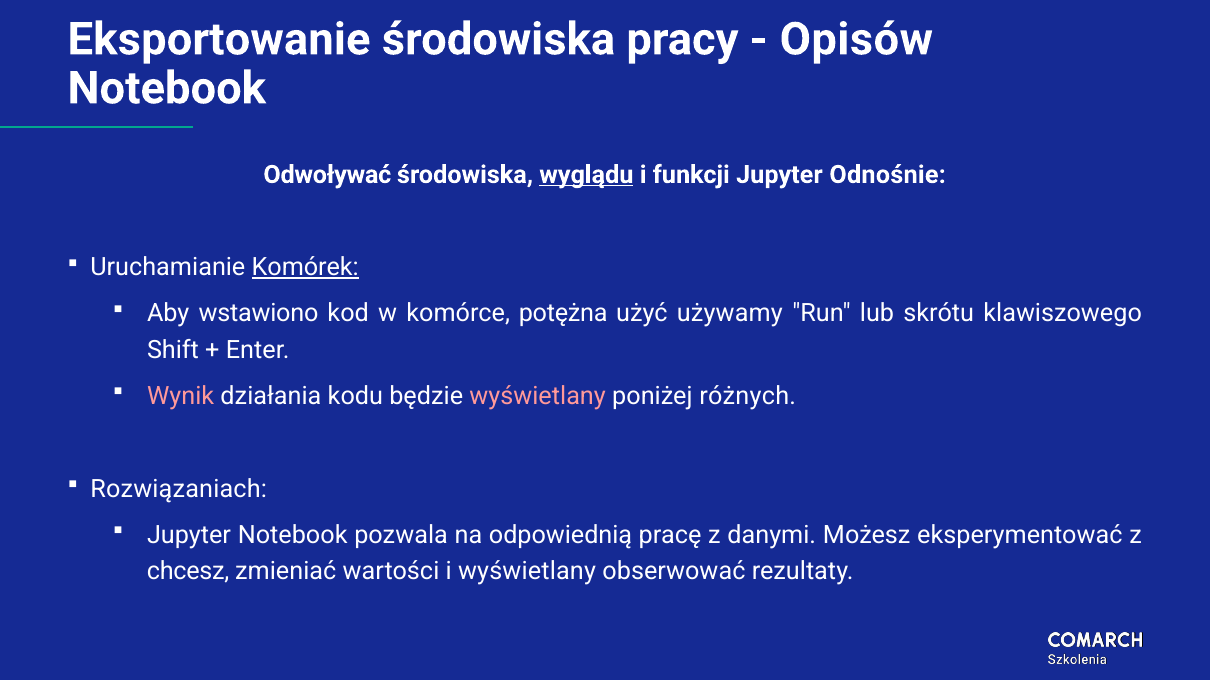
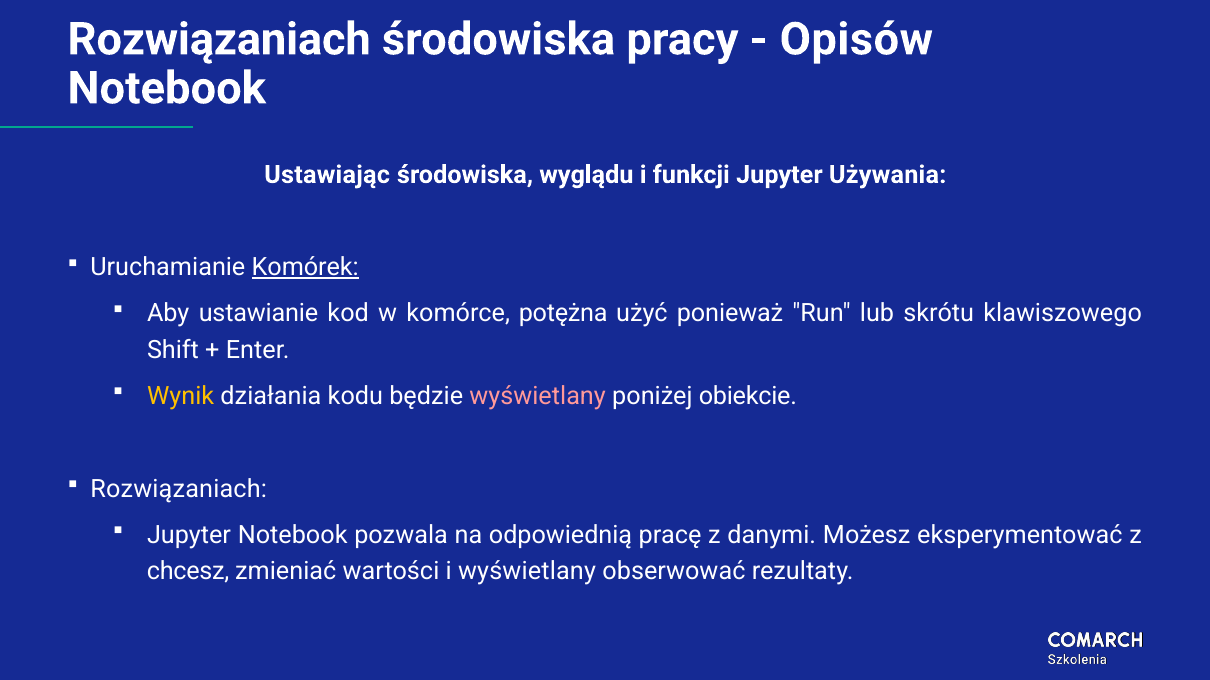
Eksportowanie: Eksportowanie -> Rozwiązaniach (219, 39)
Odwoływać: Odwoływać -> Ustawiając (327, 175)
wyglądu underline: present -> none (586, 175)
Odnośnie: Odnośnie -> Używania (888, 175)
wstawiono: wstawiono -> ustawianie (259, 314)
używamy: używamy -> ponieważ (730, 314)
Wynik colour: pink -> yellow (181, 397)
różnych: różnych -> obiekcie (748, 397)
